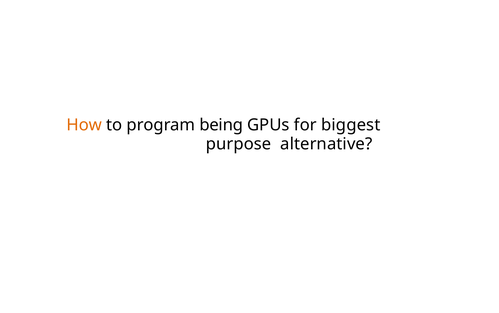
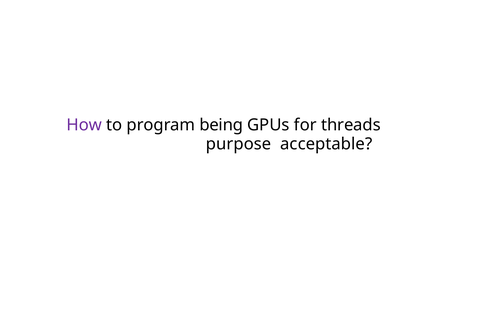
How colour: orange -> purple (84, 125)
biggest: biggest -> threads (351, 125)
alternative: alternative -> acceptable (326, 144)
